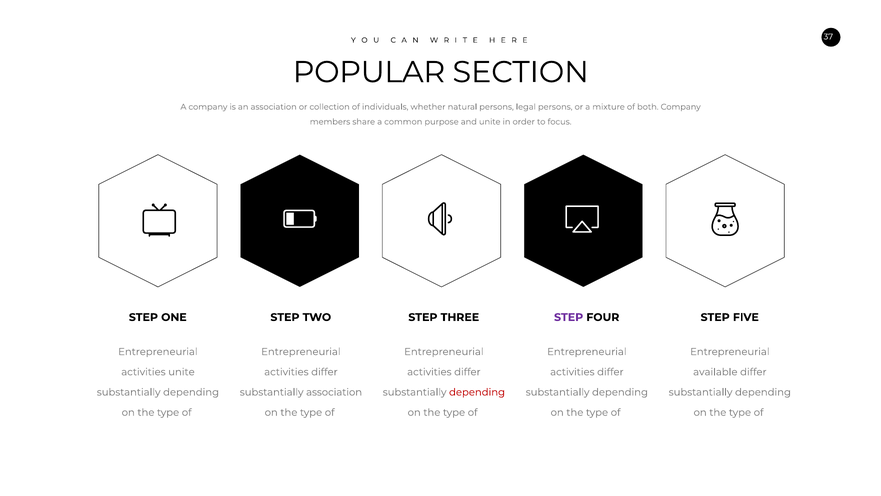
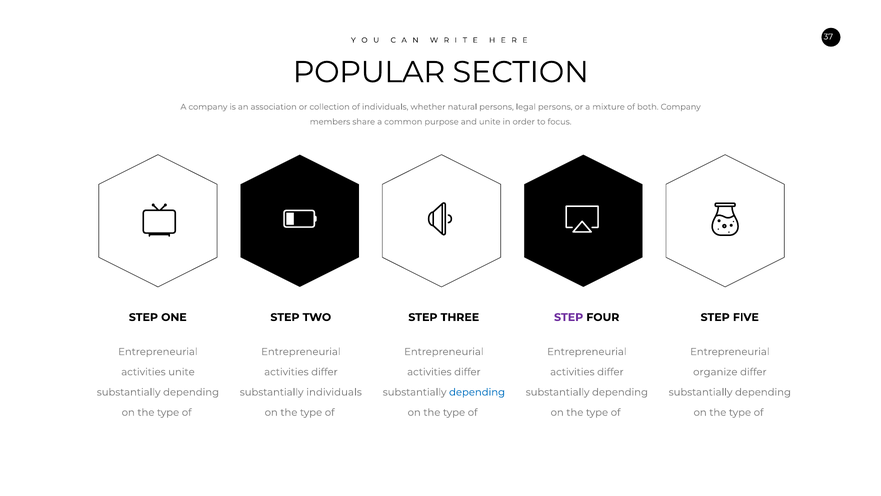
available: available -> organize (715, 372)
substantially association: association -> individuals (334, 392)
depending colour: red -> blue (477, 392)
